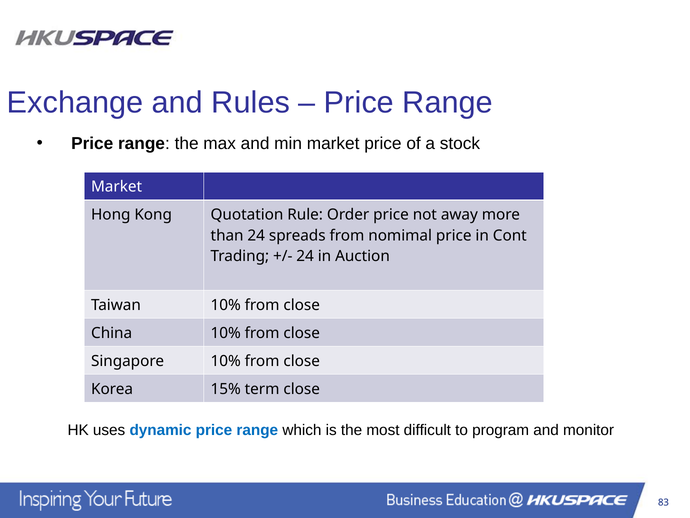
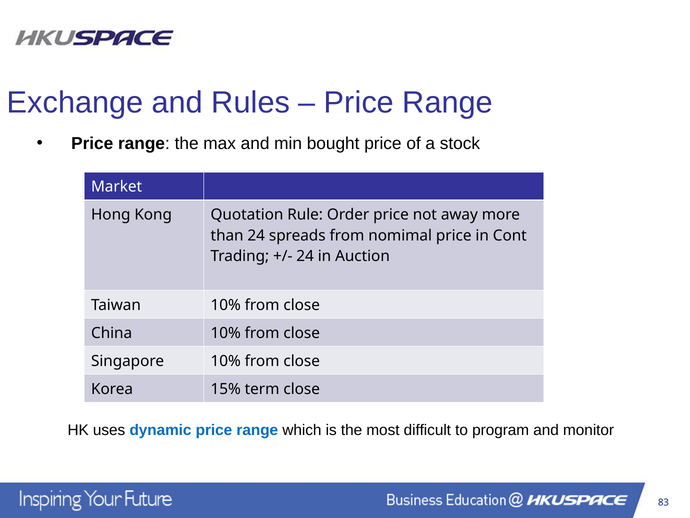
min market: market -> bought (333, 143)
